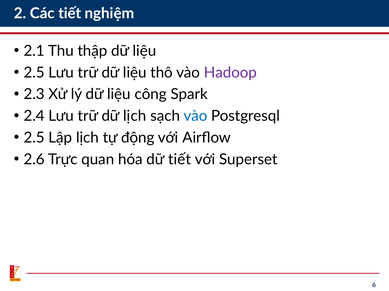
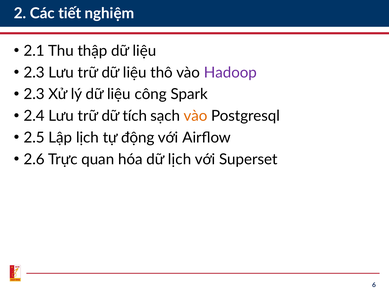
2.5: 2.5 -> 2.3 (34, 73)
dữ lịch: lịch -> tích (135, 116)
vào colour: blue -> orange (195, 116)
dữ tiết: tiết -> lịch (180, 160)
